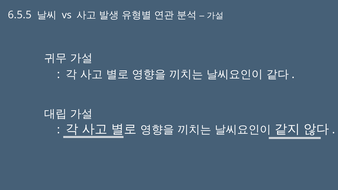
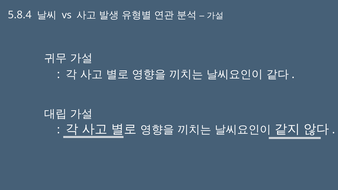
6.5.5: 6.5.5 -> 5.8.4 (20, 15)
